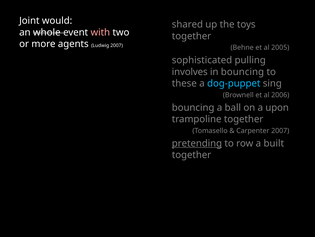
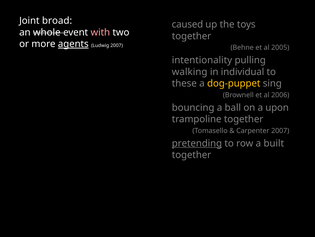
would: would -> broad (57, 21)
shared: shared -> caused (187, 24)
agents underline: none -> present (73, 44)
sophisticated: sophisticated -> intentionality (202, 60)
involves: involves -> walking (190, 72)
in bouncing: bouncing -> individual (243, 72)
dog-puppet colour: light blue -> yellow (234, 83)
